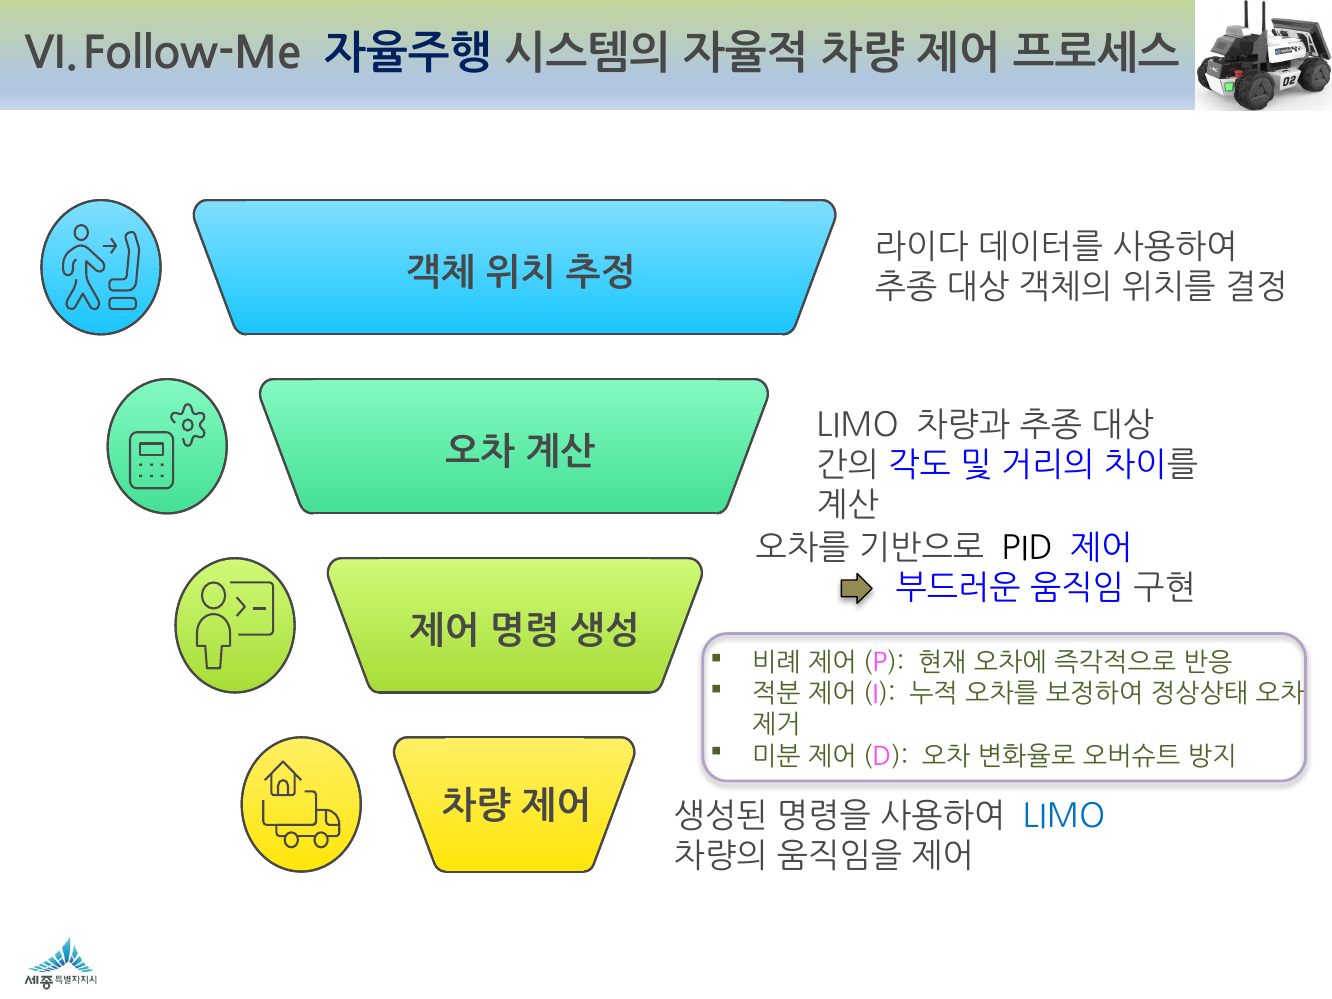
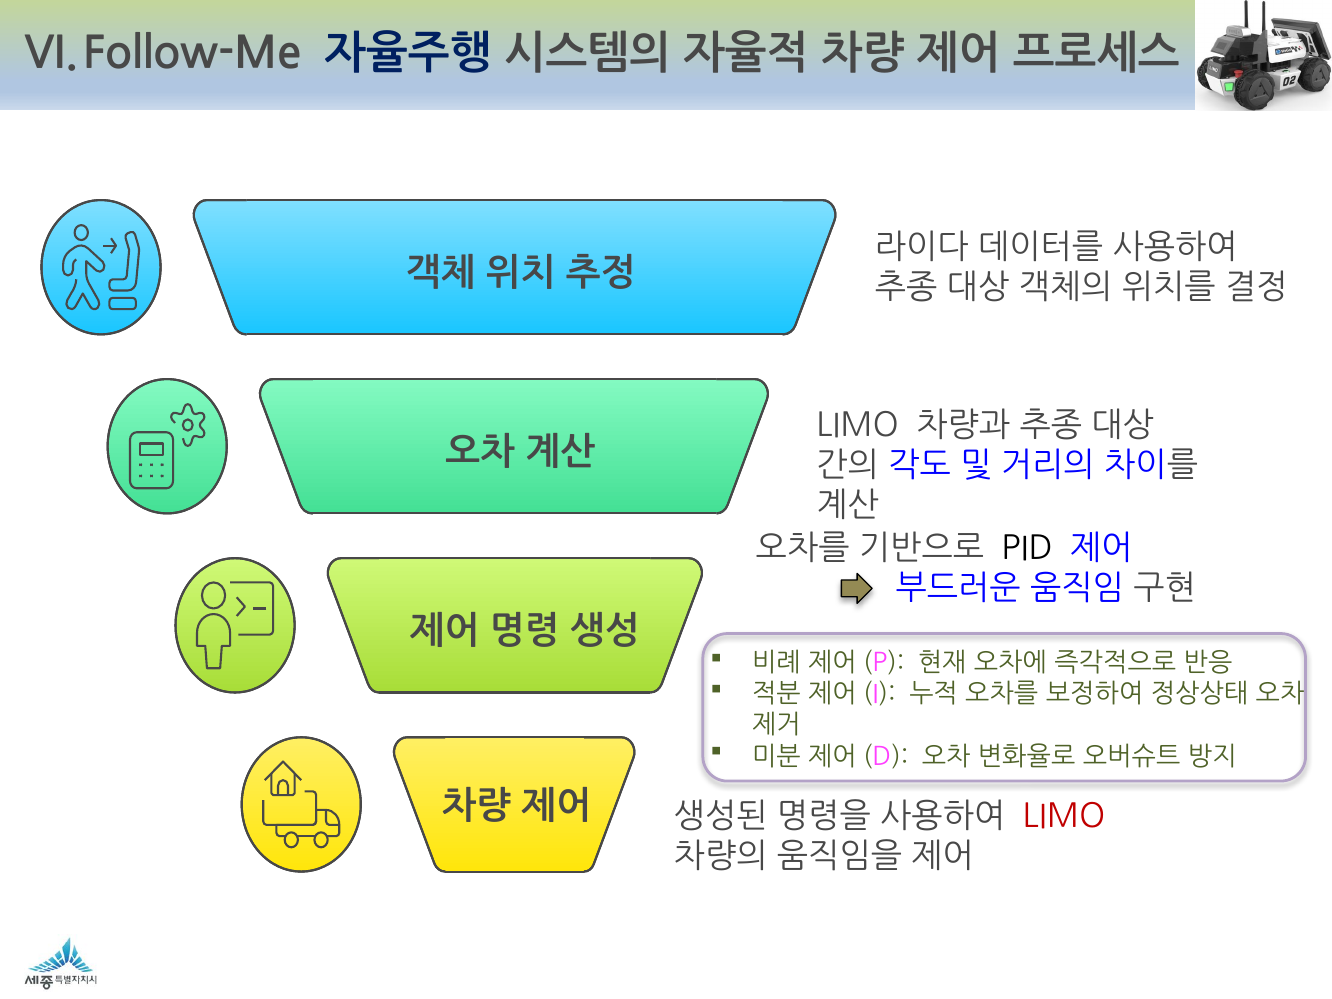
LIMO colour: blue -> red (1064, 816)
